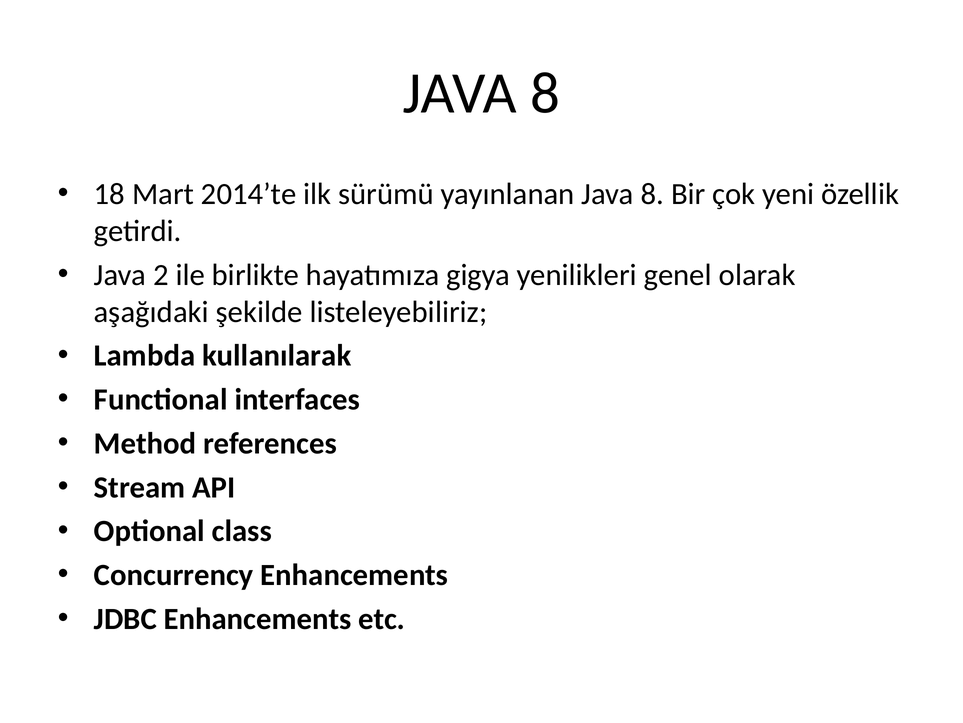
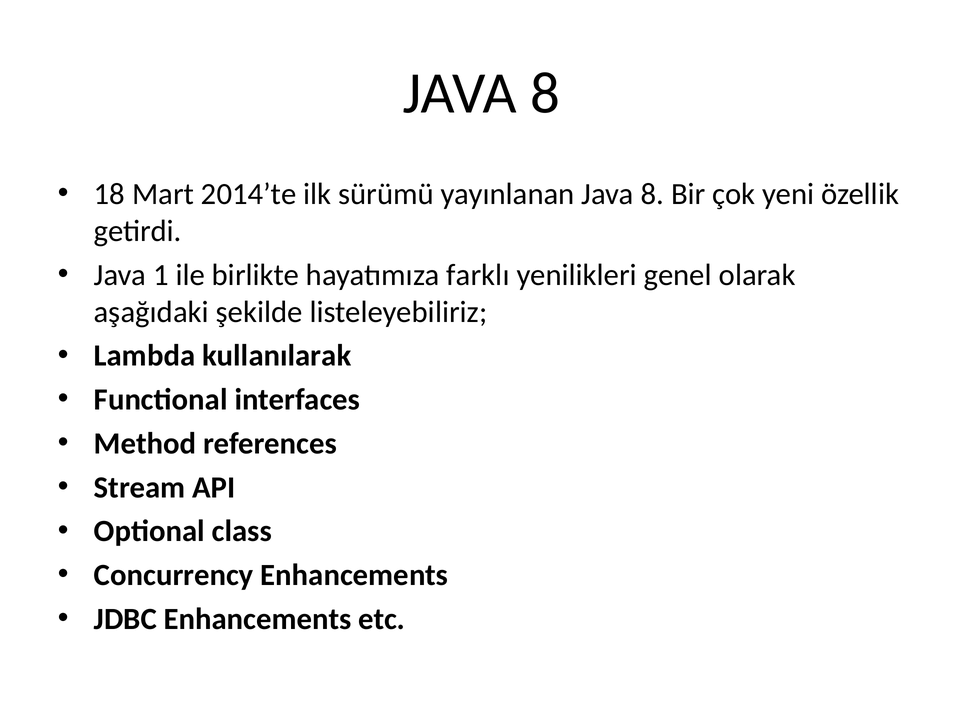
2: 2 -> 1 (161, 275)
gigya: gigya -> farklı (478, 275)
